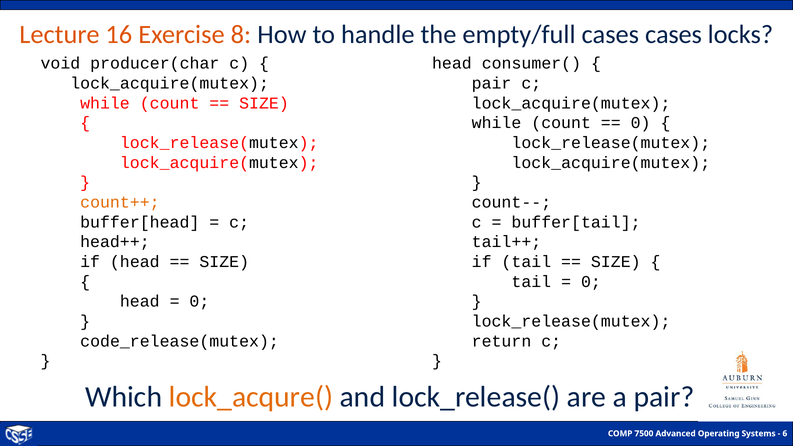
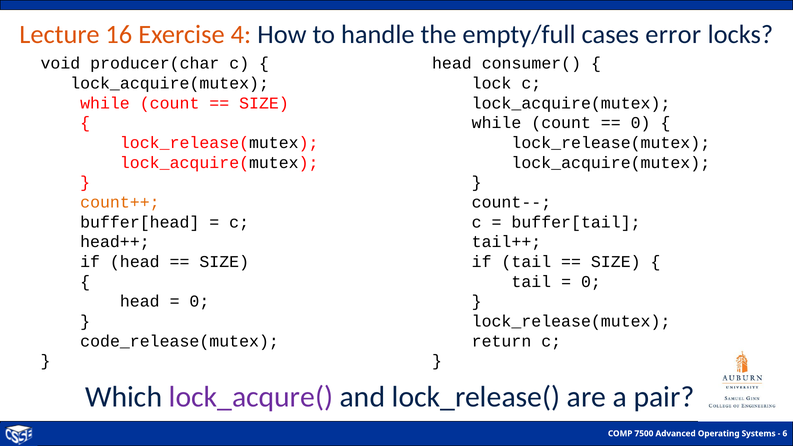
8: 8 -> 4 (241, 35)
cases cases: cases -> error (673, 35)
pair: pair -> lock (492, 83)
lock_acqure( colour: orange -> purple (251, 397)
